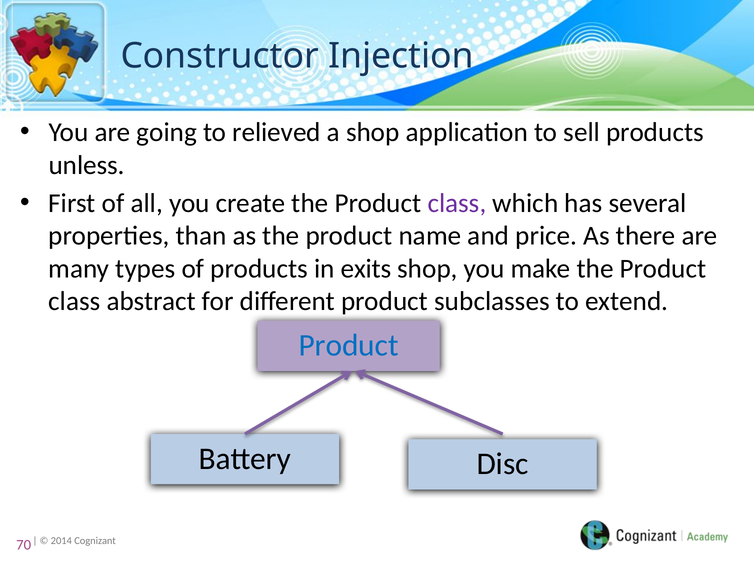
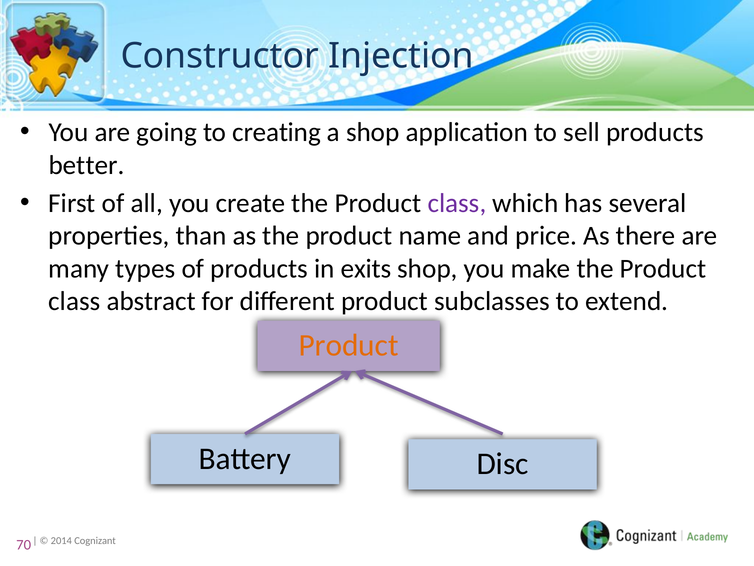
relieved: relieved -> creating (277, 132)
unless: unless -> better (87, 165)
Product colour: blue -> orange (349, 345)
